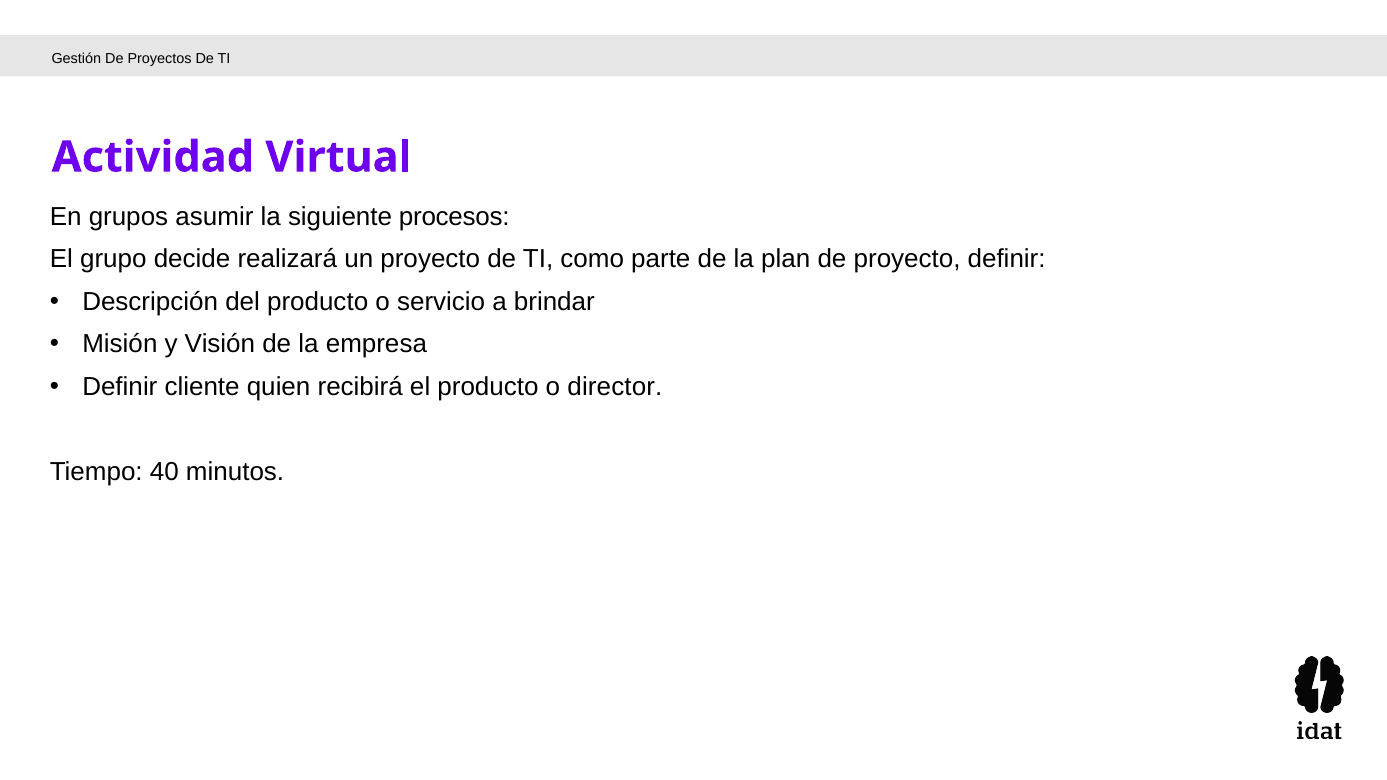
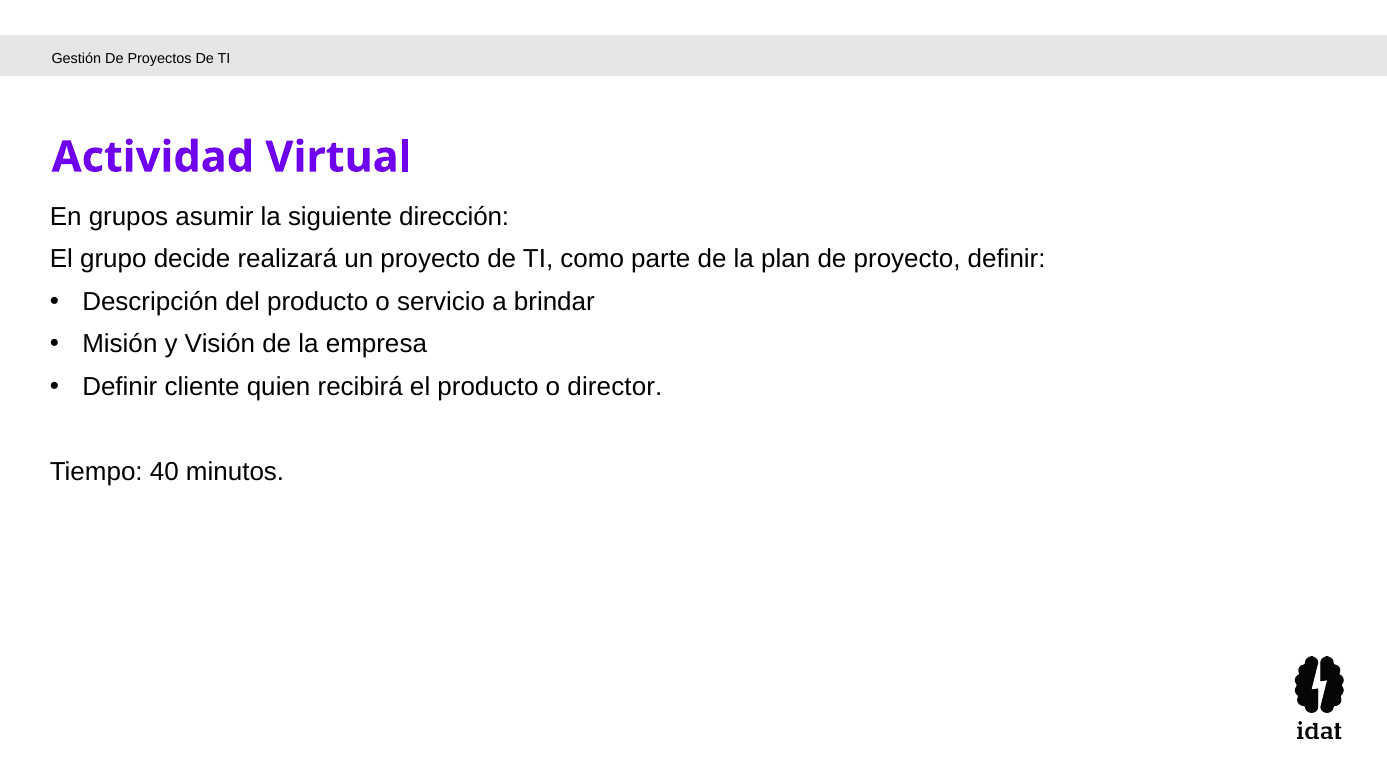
procesos: procesos -> dirección (454, 217)
